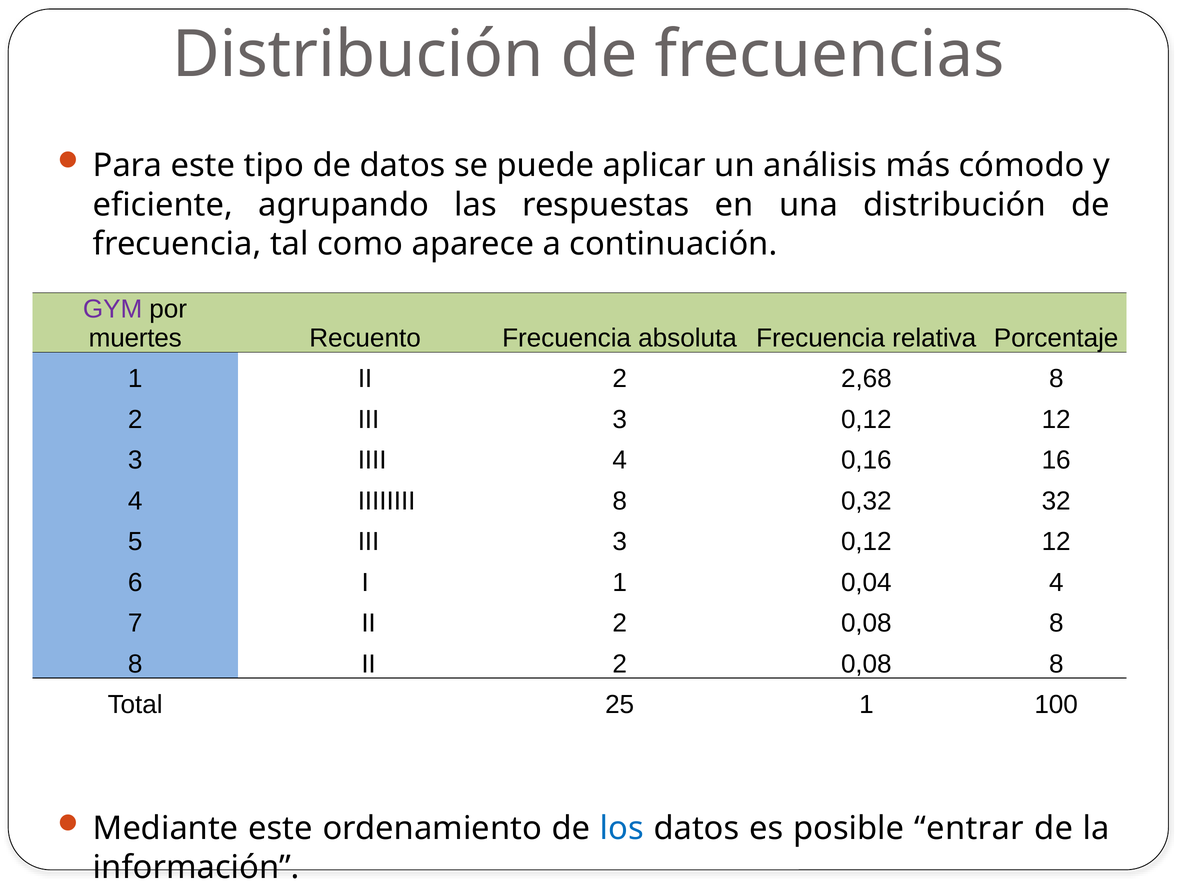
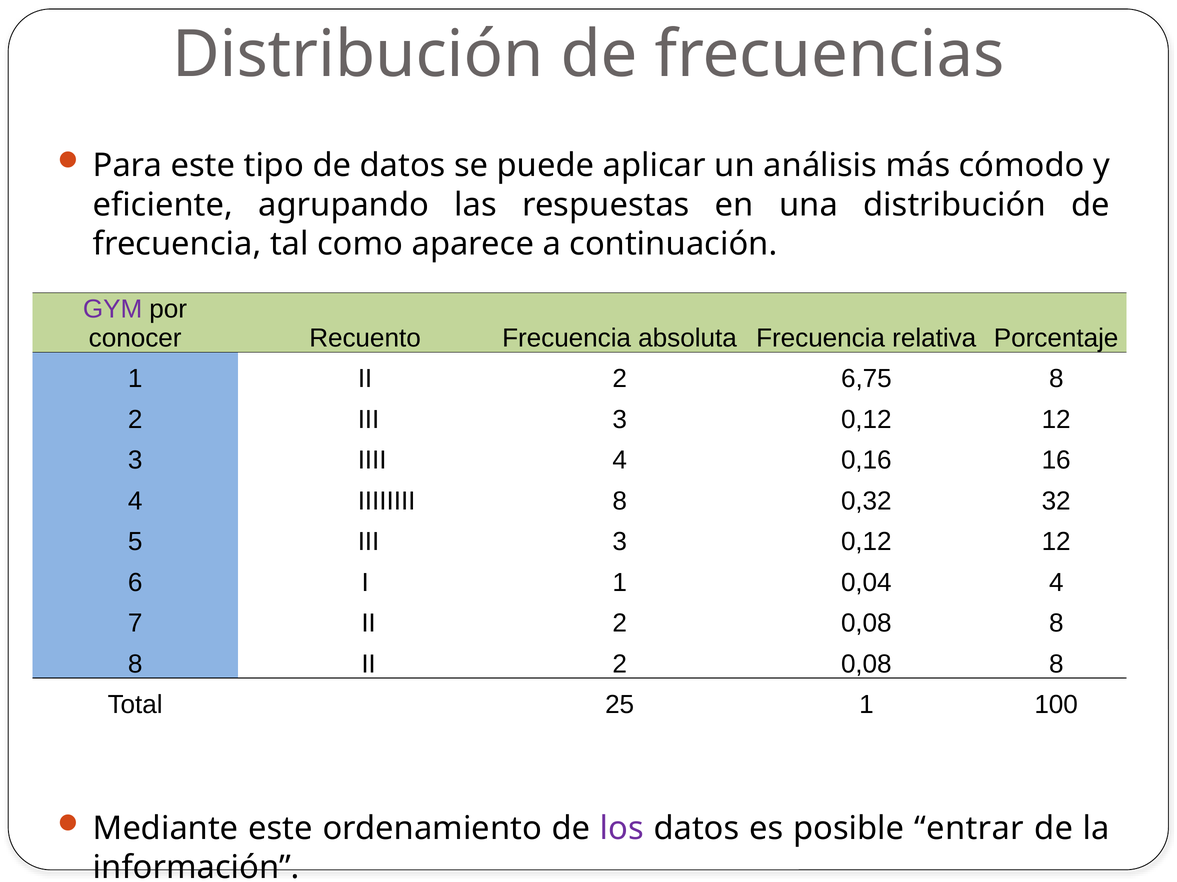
muertes: muertes -> conocer (135, 338)
2,68: 2,68 -> 6,75 (866, 379)
los colour: blue -> purple (622, 829)
